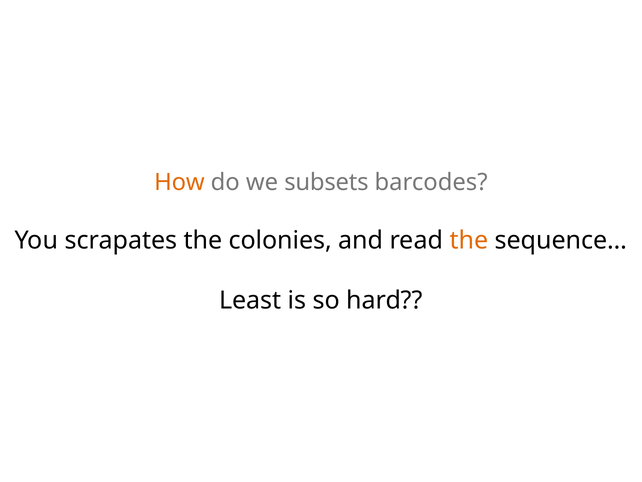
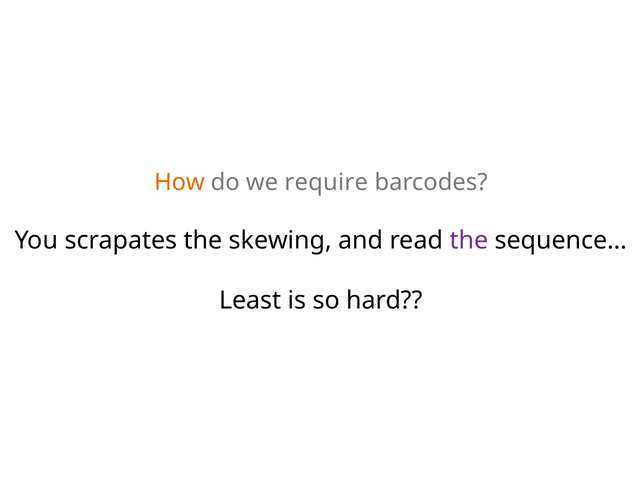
subsets: subsets -> require (326, 182)
colonies: colonies -> skewing (280, 240)
the colour: orange -> purple (469, 240)
